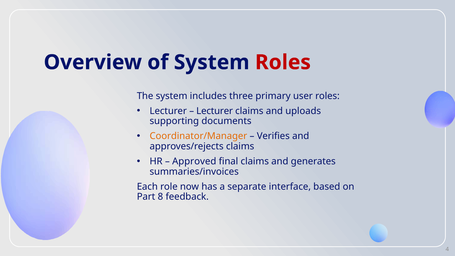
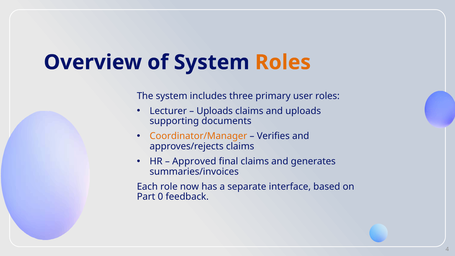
Roles colour: red -> orange (283, 62)
Lecturer: Lecturer -> Uploads (215, 111)
8: 8 -> 0 (160, 197)
